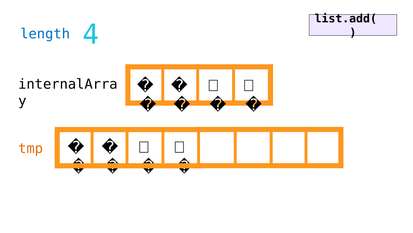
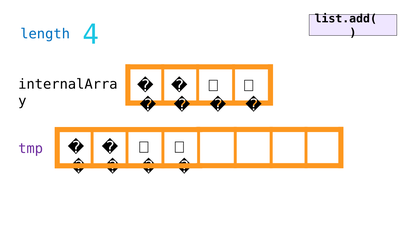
tmp colour: orange -> purple (31, 148)
